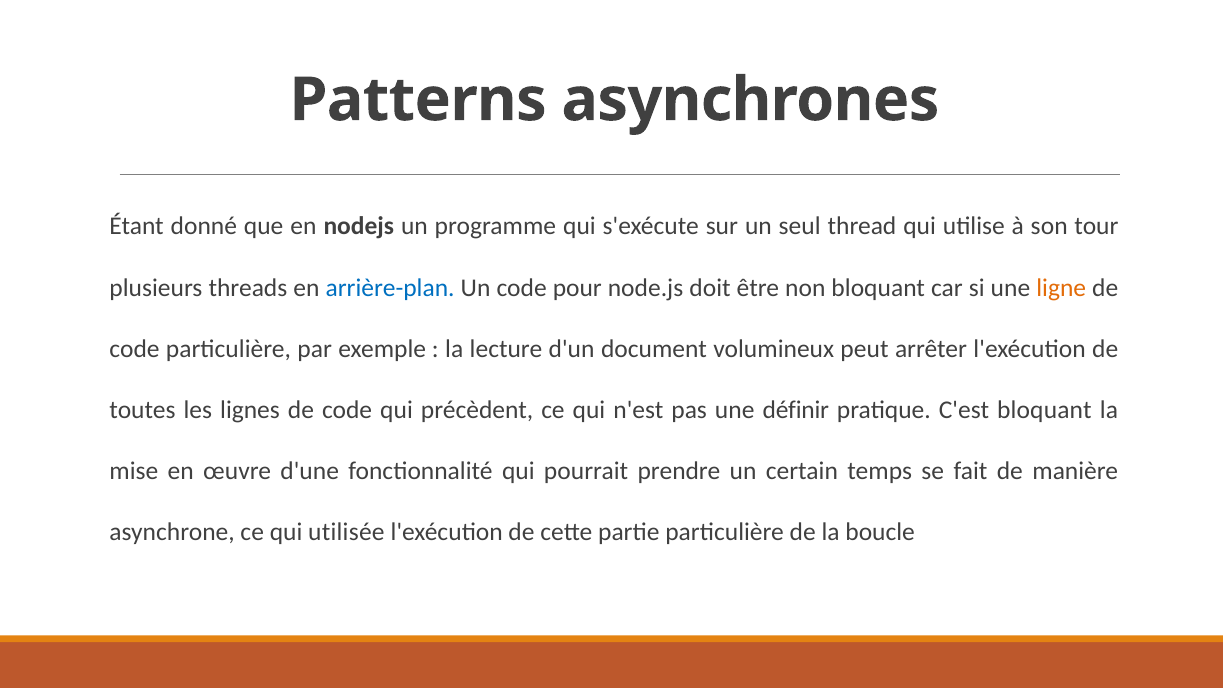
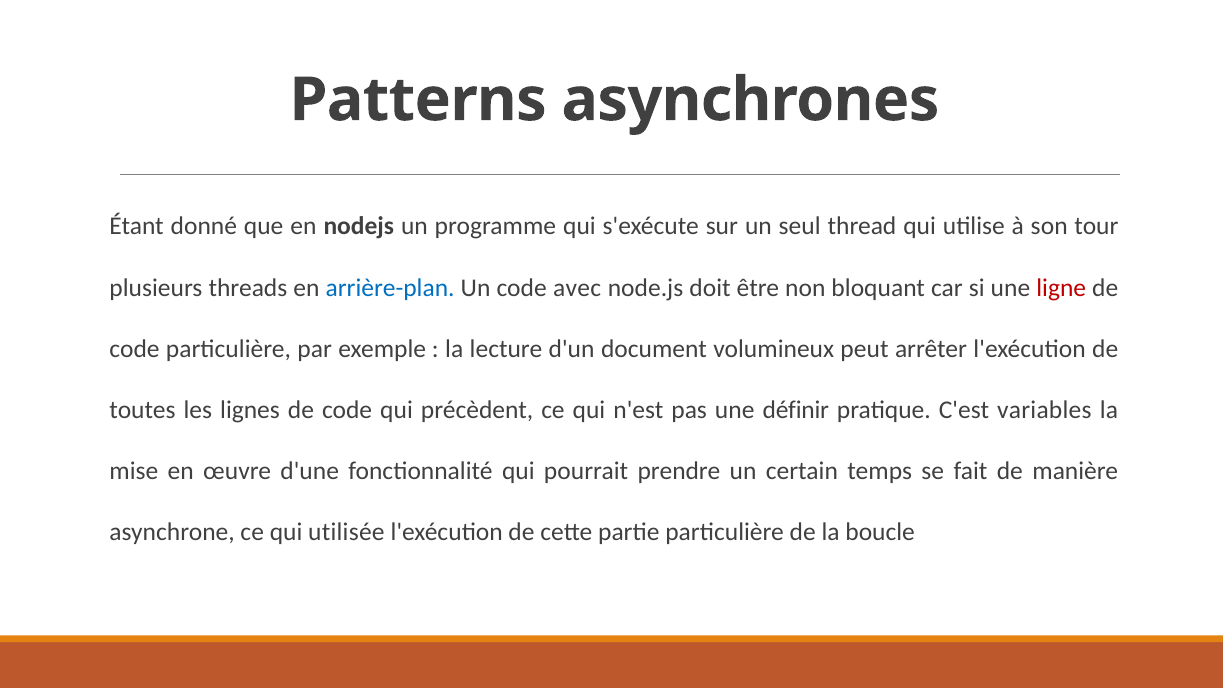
pour: pour -> avec (577, 288)
ligne colour: orange -> red (1061, 288)
C'est bloquant: bloquant -> variables (1044, 410)
